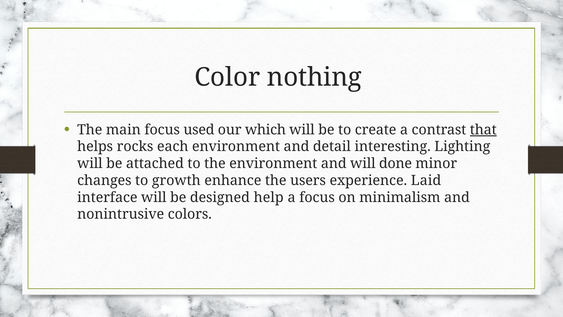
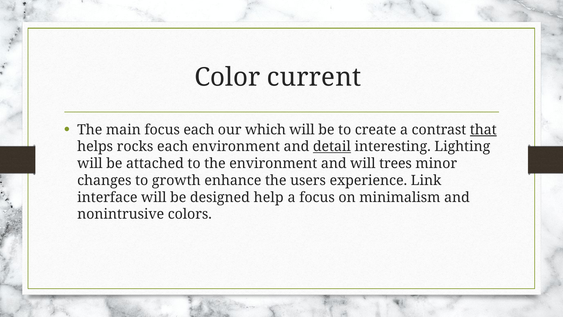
nothing: nothing -> current (314, 77)
focus used: used -> each (199, 130)
detail underline: none -> present (332, 147)
done: done -> trees (396, 163)
Laid: Laid -> Link (426, 180)
